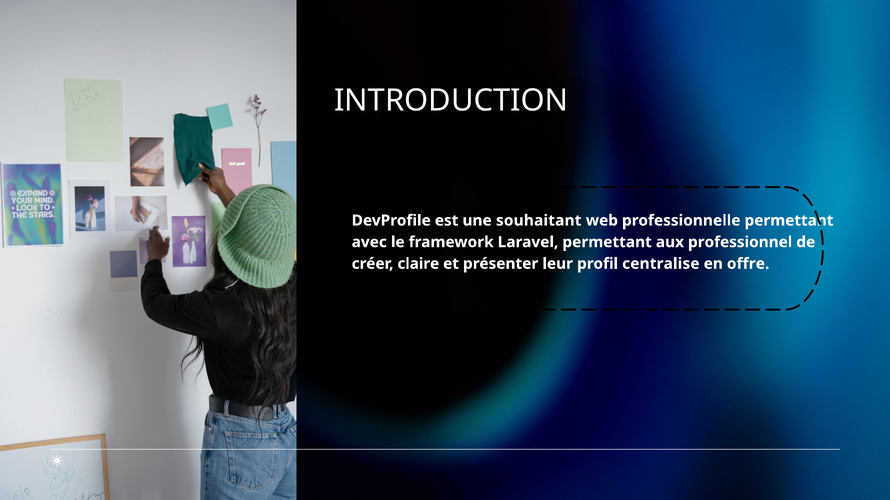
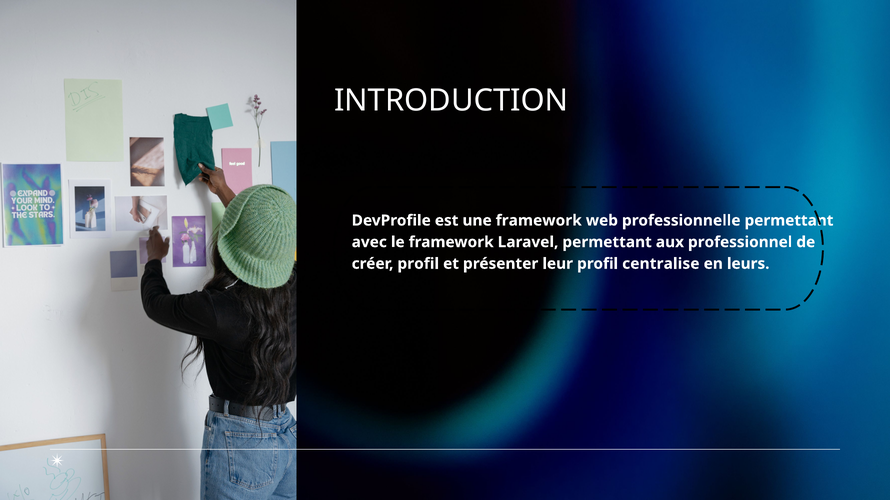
une souhaitant: souhaitant -> framework (539, 221)
créer claire: claire -> profil (418, 264)
offre: offre -> leurs (748, 264)
